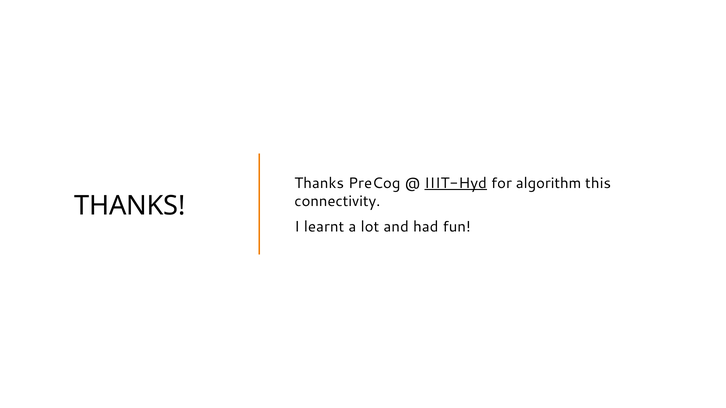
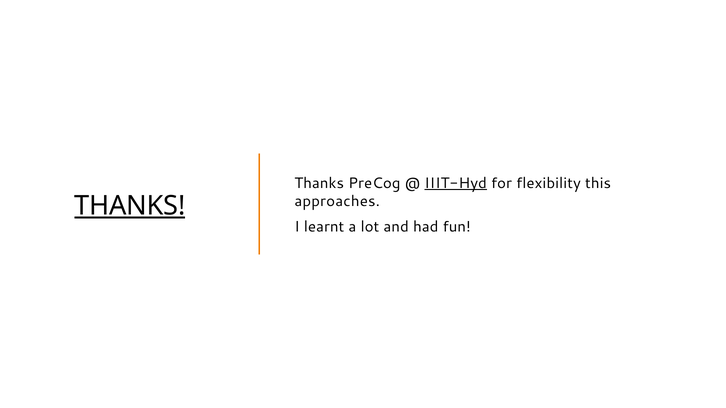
algorithm: algorithm -> flexibility (549, 183)
connectivity: connectivity -> approaches (337, 201)
THANKS underline: none -> present (130, 206)
